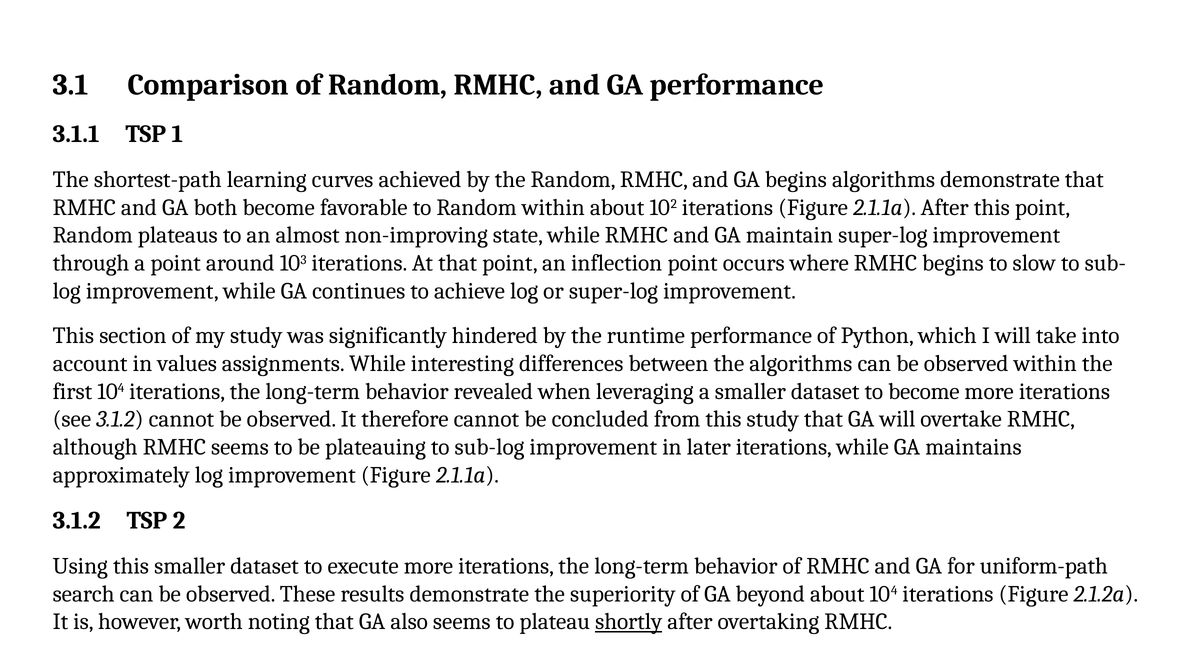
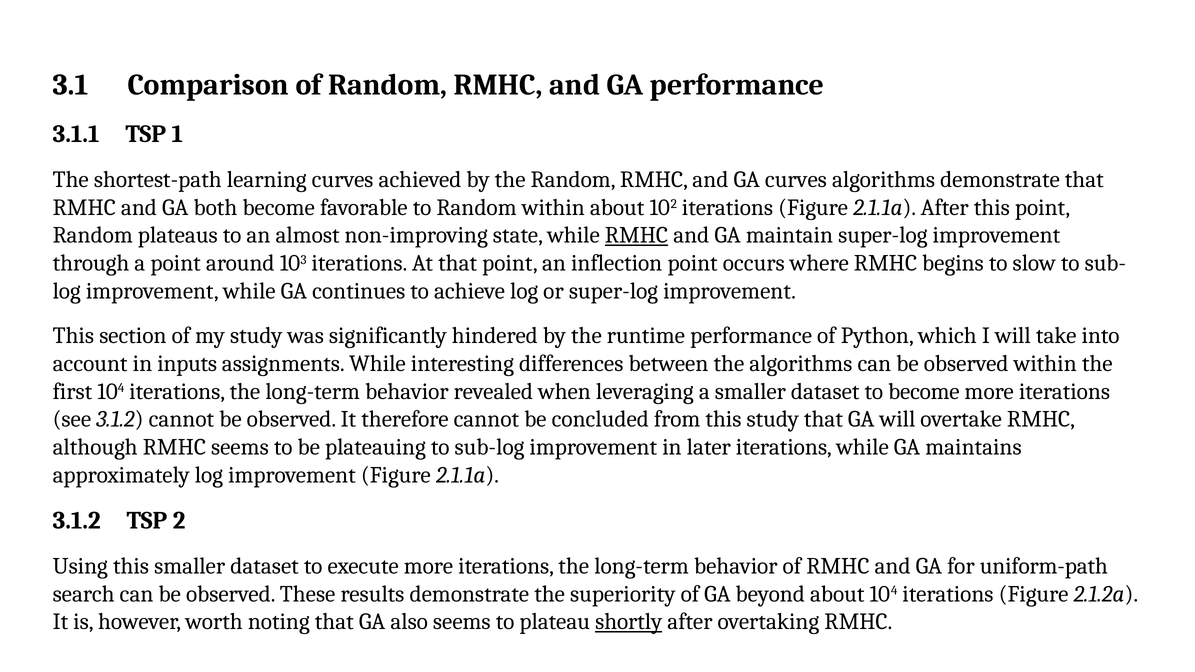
GA begins: begins -> curves (796, 180)
RMHC underline: none -> present (636, 235)
values: values -> inputs (187, 364)
